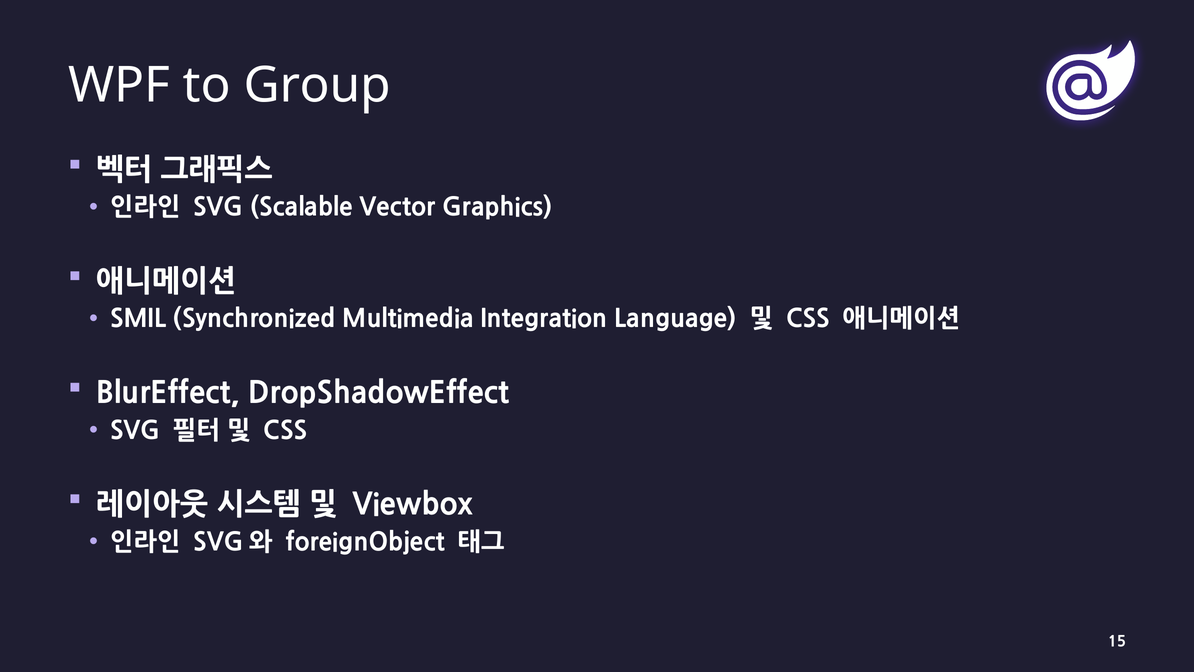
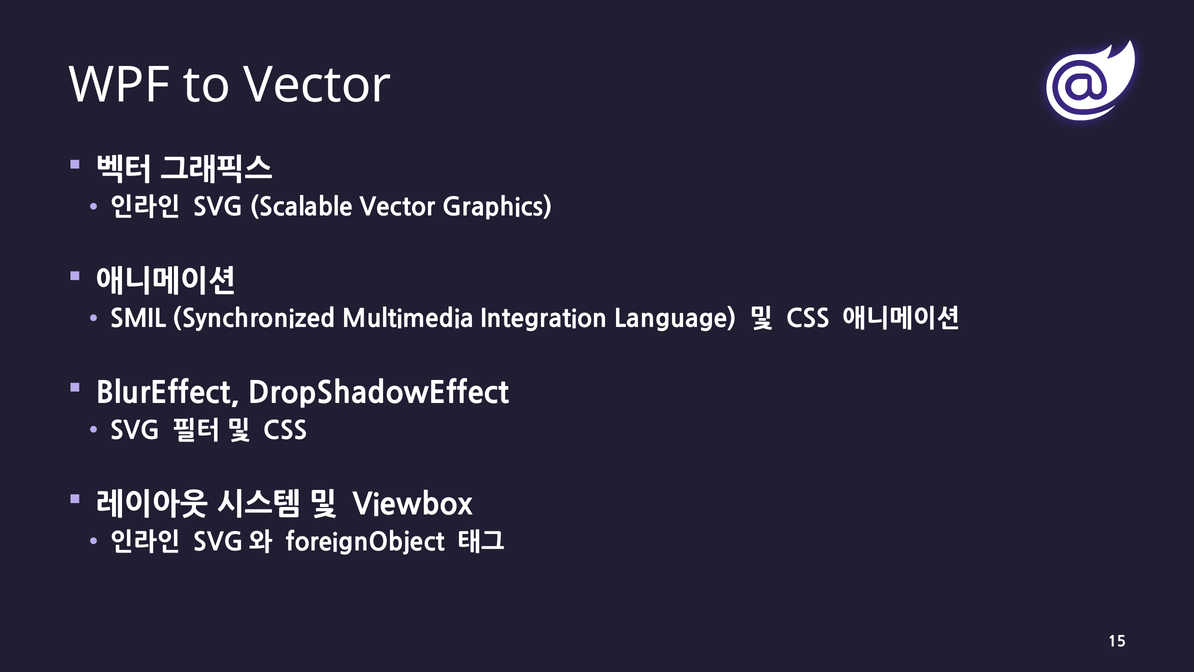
to Group: Group -> Vector (317, 85)
